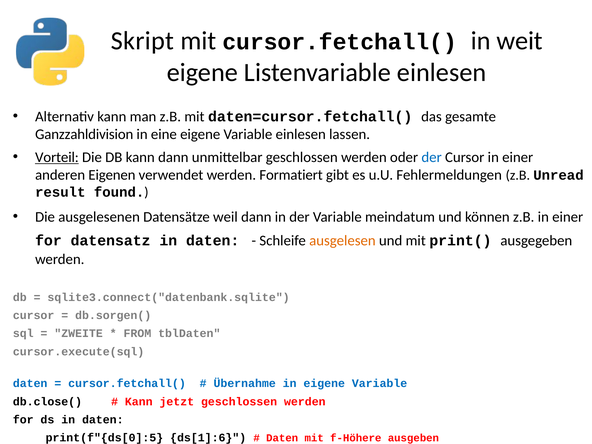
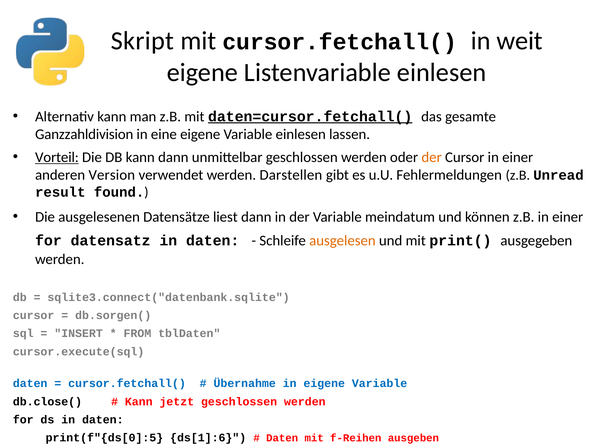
daten=cursor.fetchall( underline: none -> present (310, 116)
der colour: blue -> orange (432, 157)
Eigenen: Eigenen -> Version (112, 175)
Formatiert: Formatiert -> Darstellen (291, 175)
weil: weil -> liest (225, 217)
ZWEITE: ZWEITE -> INSERT (79, 333)
f-Höhere: f-Höhere -> f-Reihen (356, 438)
